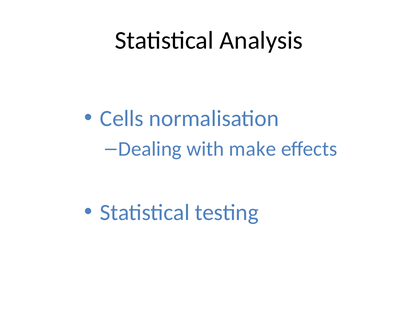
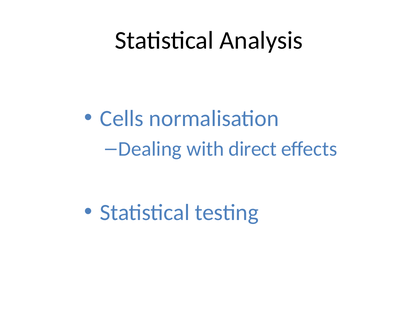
make: make -> direct (253, 149)
